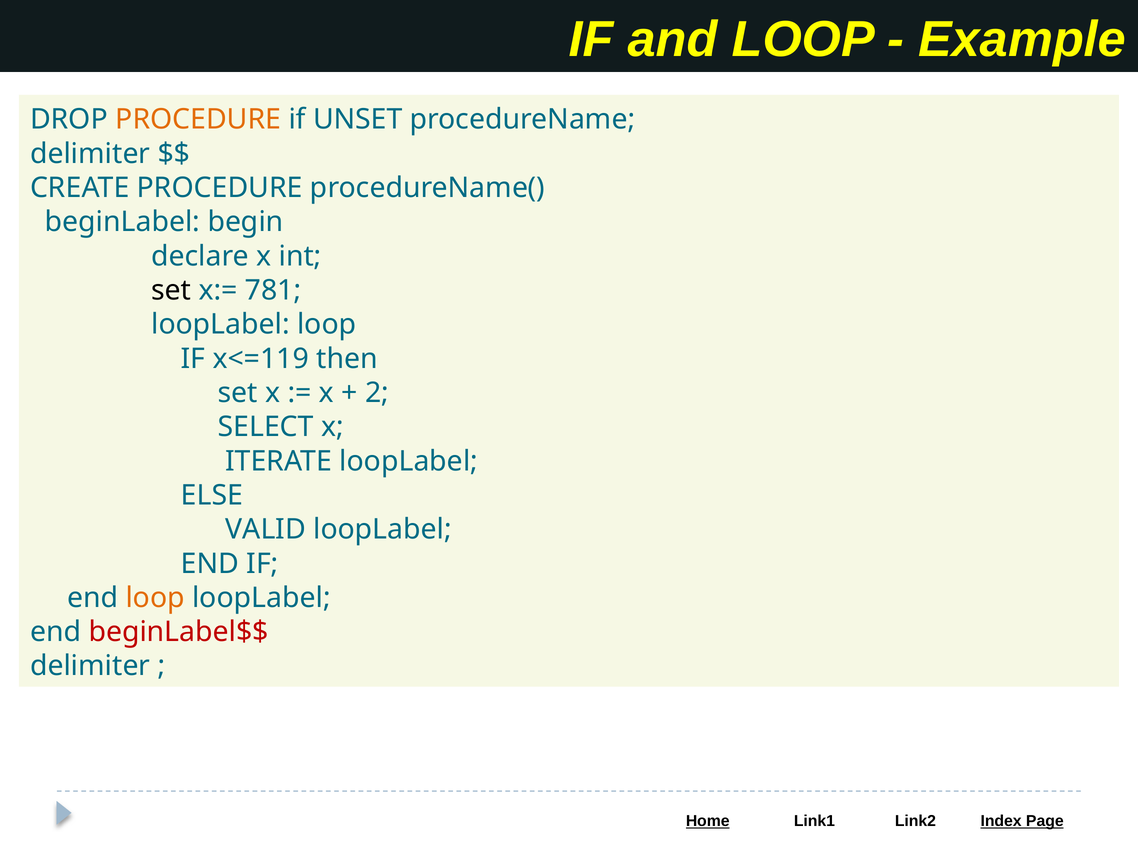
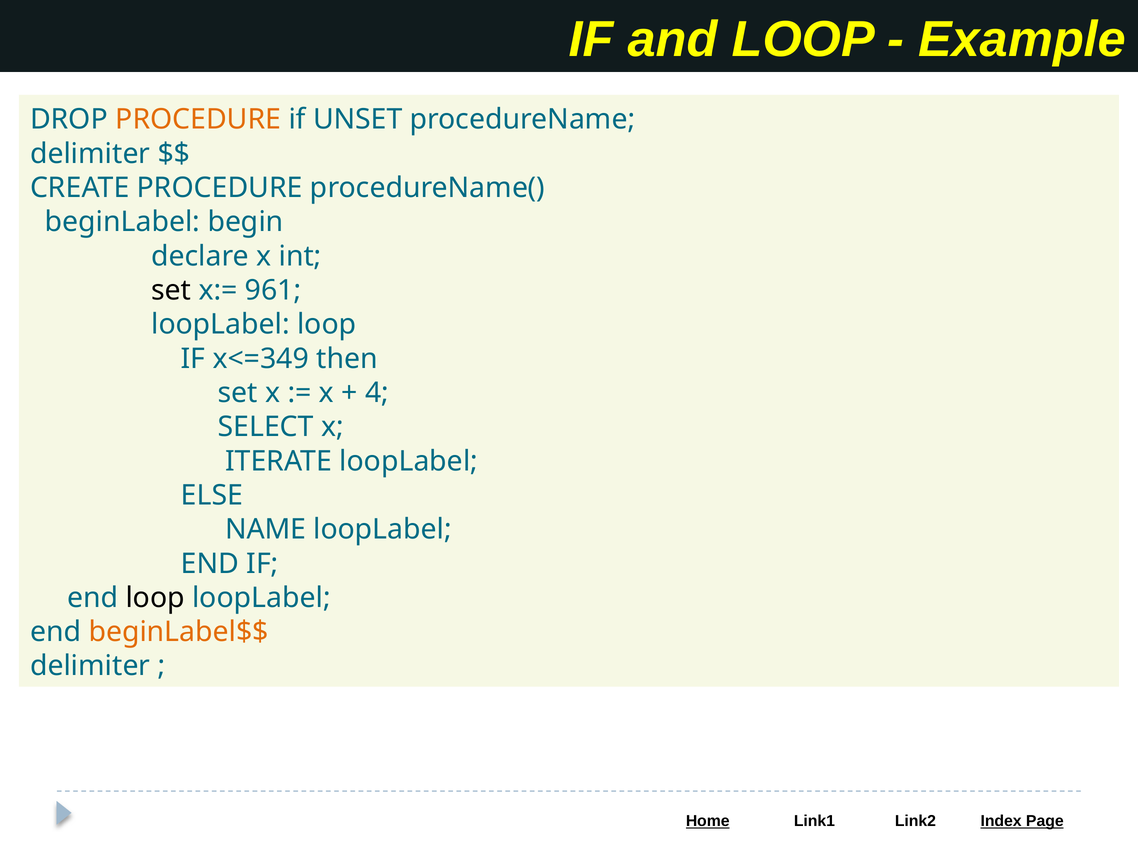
781: 781 -> 961 (273, 290)
x<=119: x<=119 -> x<=349 (261, 358)
2: 2 -> 4 (377, 393)
VALID: VALID -> NAME (266, 529)
loop colour: orange -> black (155, 597)
beginLabel$$ colour: red -> orange (179, 632)
